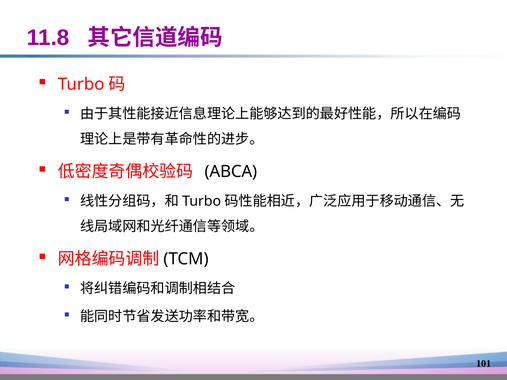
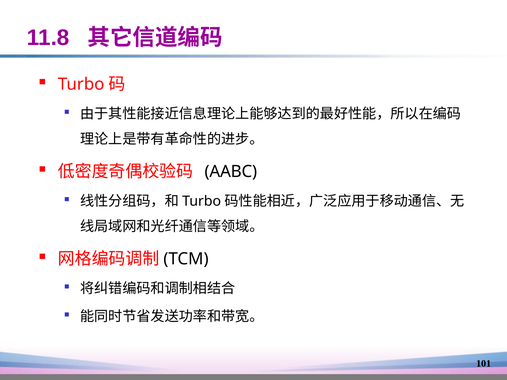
ABCA: ABCA -> AABC (231, 172)
